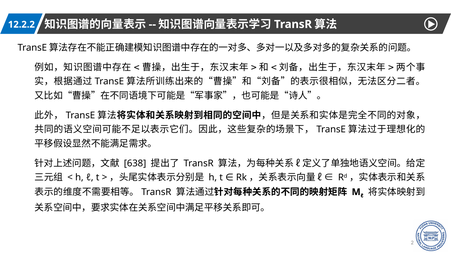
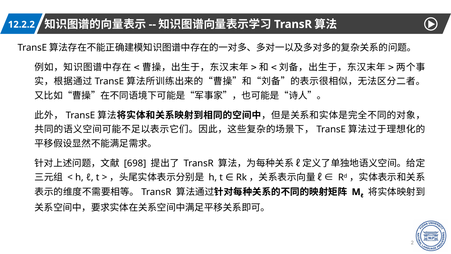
638: 638 -> 698 (135, 163)
